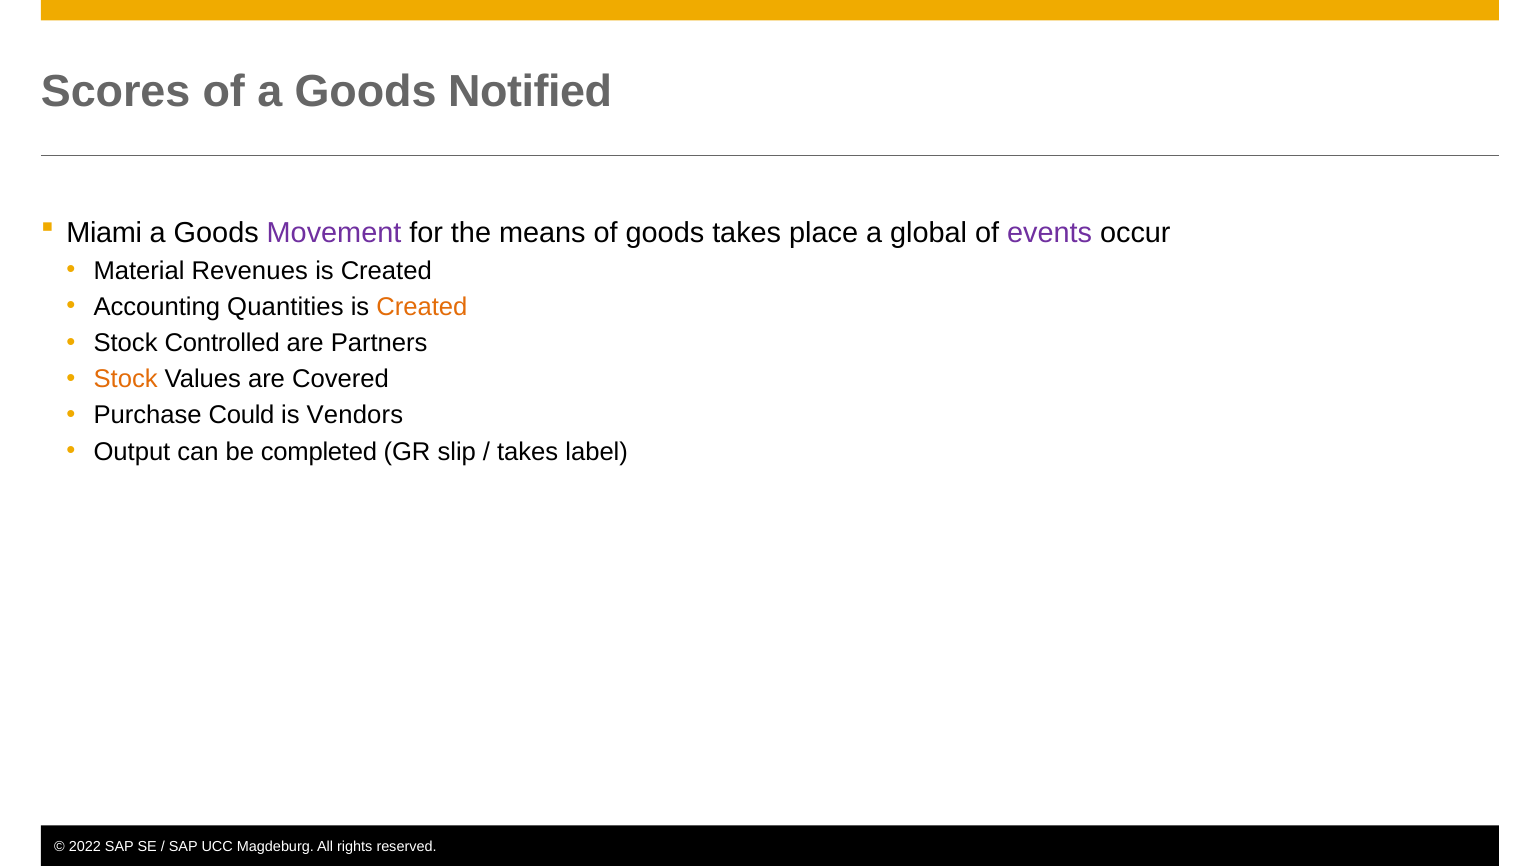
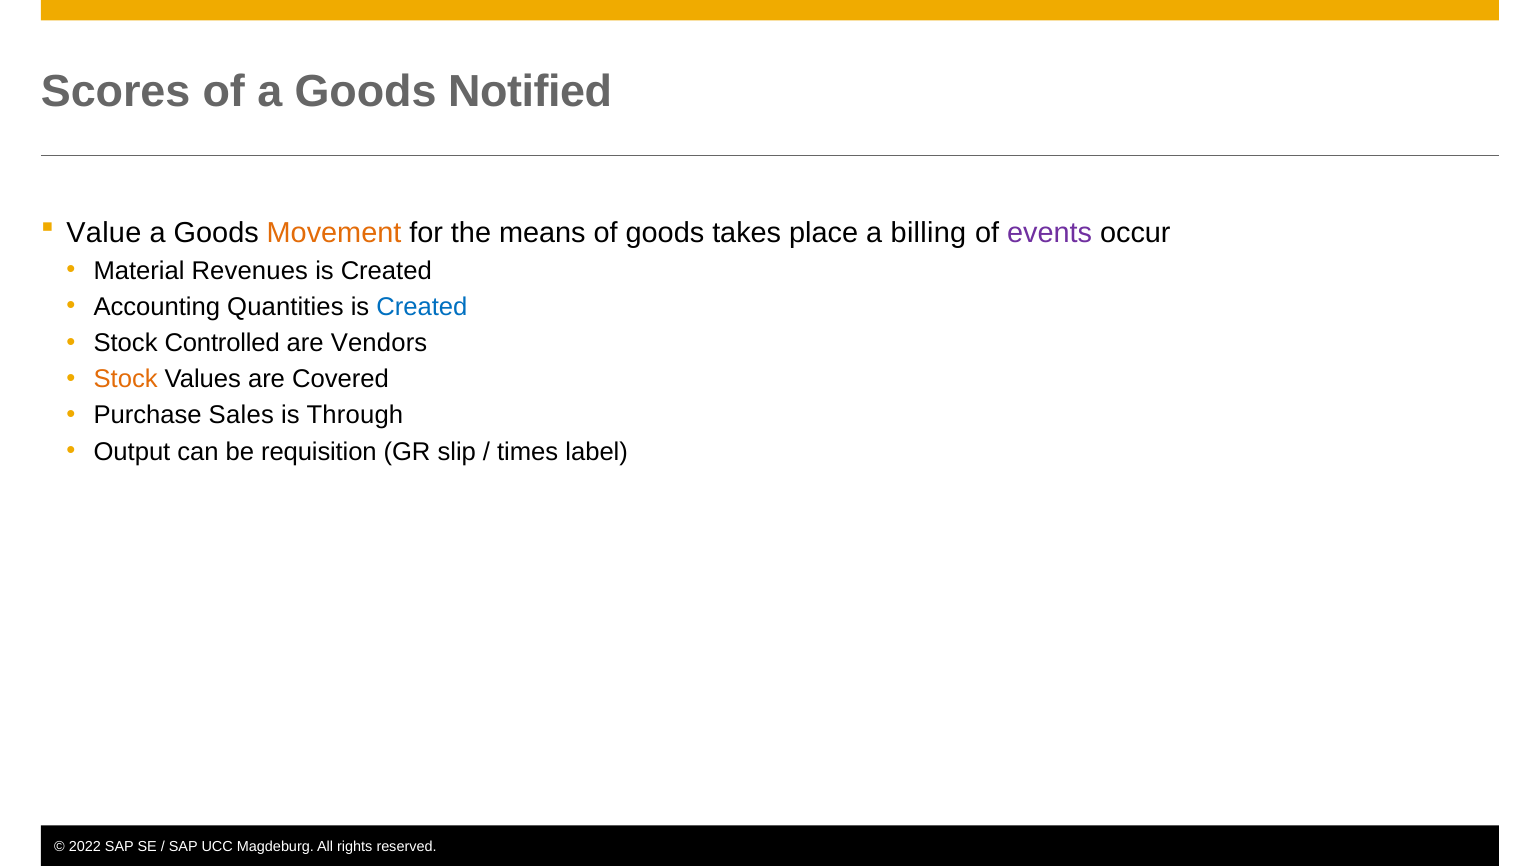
Miami: Miami -> Value (104, 233)
Movement colour: purple -> orange (334, 233)
global: global -> billing (928, 233)
Created colour: orange -> blue (422, 307)
Partners: Partners -> Vendors (379, 343)
Could: Could -> Sales (241, 416)
Vendors: Vendors -> Through (355, 416)
completed: completed -> requisition (319, 452)
takes: takes -> times (528, 452)
